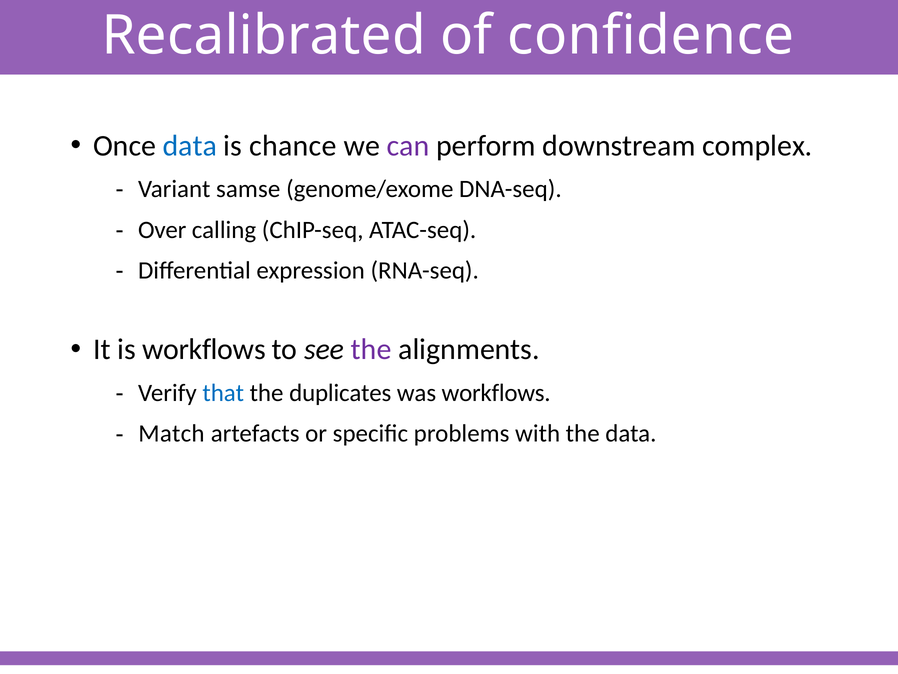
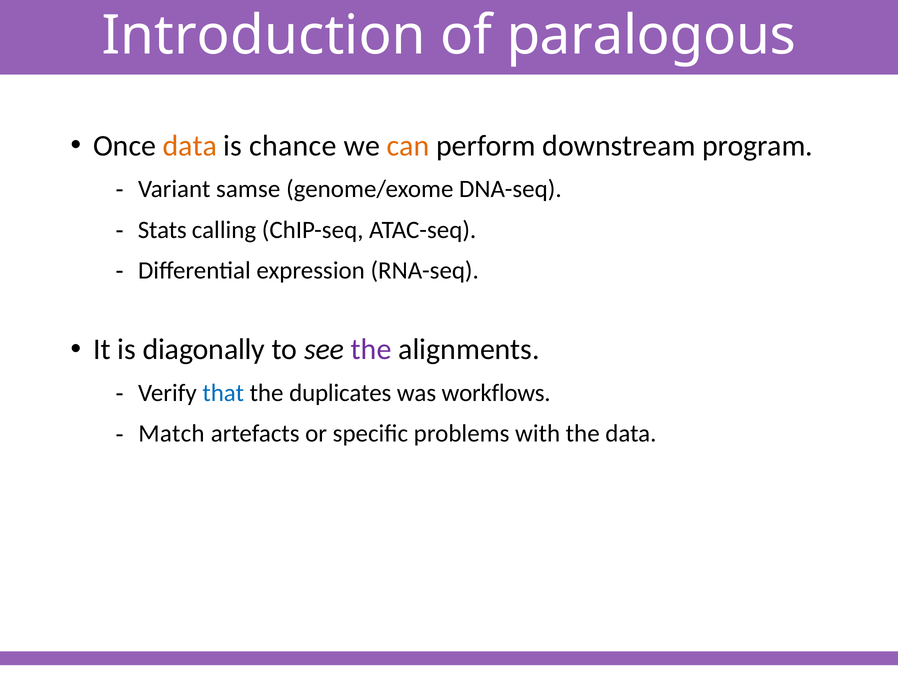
Recalibrated: Recalibrated -> Introduction (264, 36)
confidence: confidence -> paralogous (651, 36)
data colour: blue -> orange (190, 146)
can colour: purple -> orange (408, 146)
complex: complex -> program (758, 146)
Over: Over -> Stats (162, 230)
is workflows: workflows -> diagonally (204, 349)
